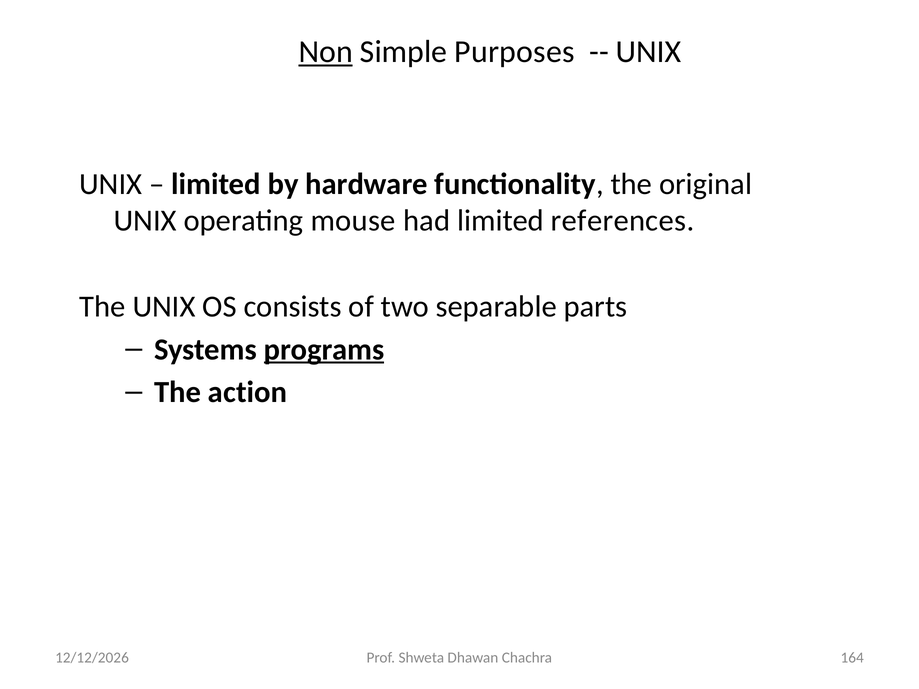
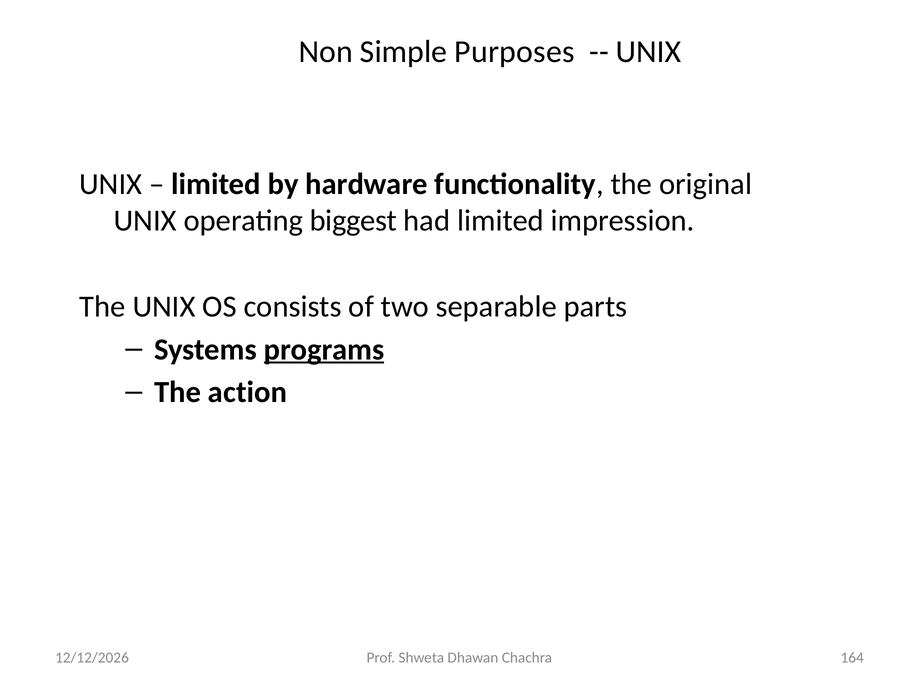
Non underline: present -> none (326, 52)
mouse: mouse -> biggest (353, 221)
references: references -> impression (623, 221)
